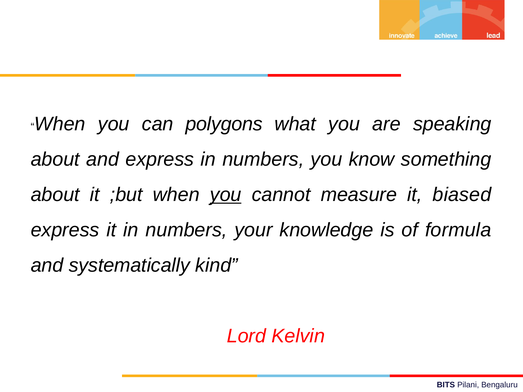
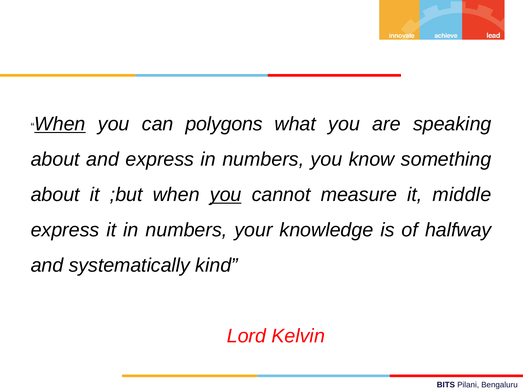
When underline: none -> present (60, 124)
biased: biased -> middle (462, 195)
formula: formula -> halfway (458, 230)
